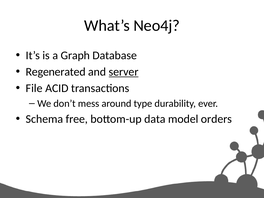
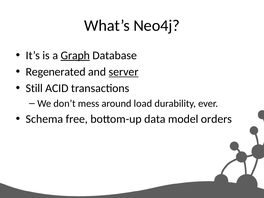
Graph underline: none -> present (75, 55)
File: File -> Still (34, 88)
type: type -> load (143, 103)
